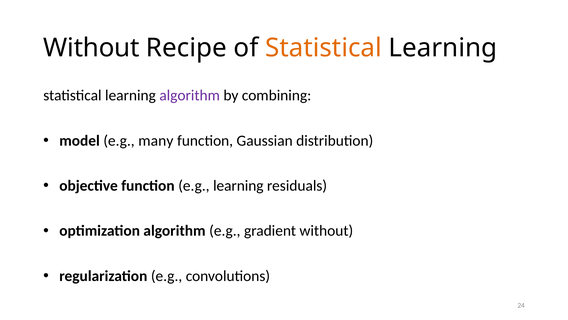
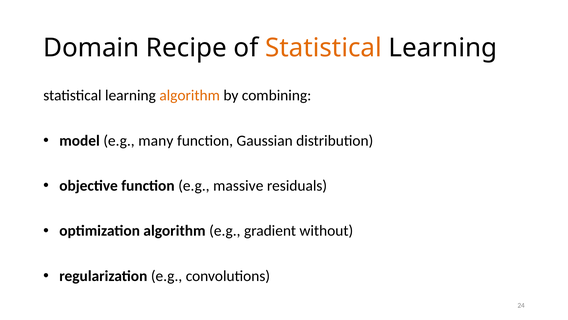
Without: Without -> Domain (91, 48)
algorithm colour: purple -> orange (190, 95)
e.g learning: learning -> massive (238, 185)
